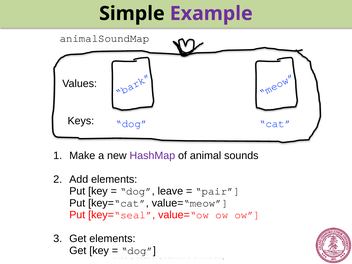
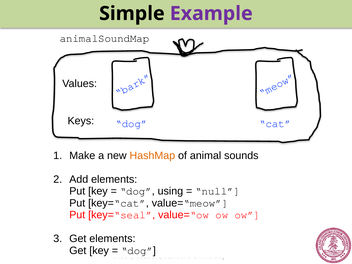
HashMap colour: purple -> orange (152, 156)
leave: leave -> using (170, 191)
pair: pair -> null (218, 191)
